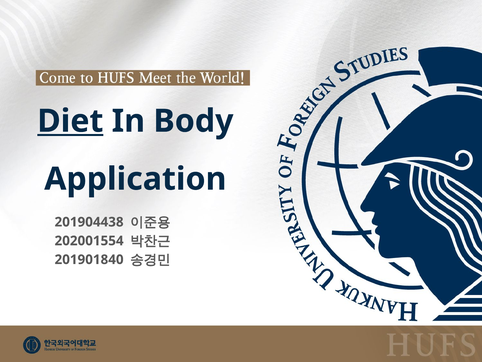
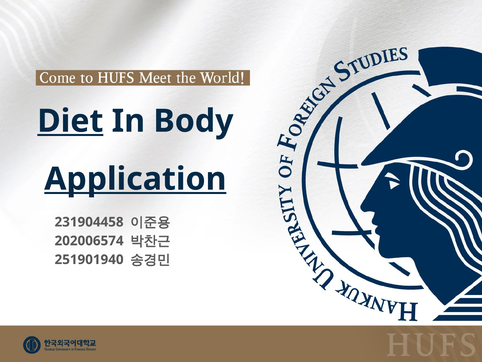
Application underline: none -> present (135, 179)
201904438: 201904438 -> 231904458 (89, 222)
202001554: 202001554 -> 202006574 (89, 241)
201901840: 201901840 -> 251901940 (89, 259)
